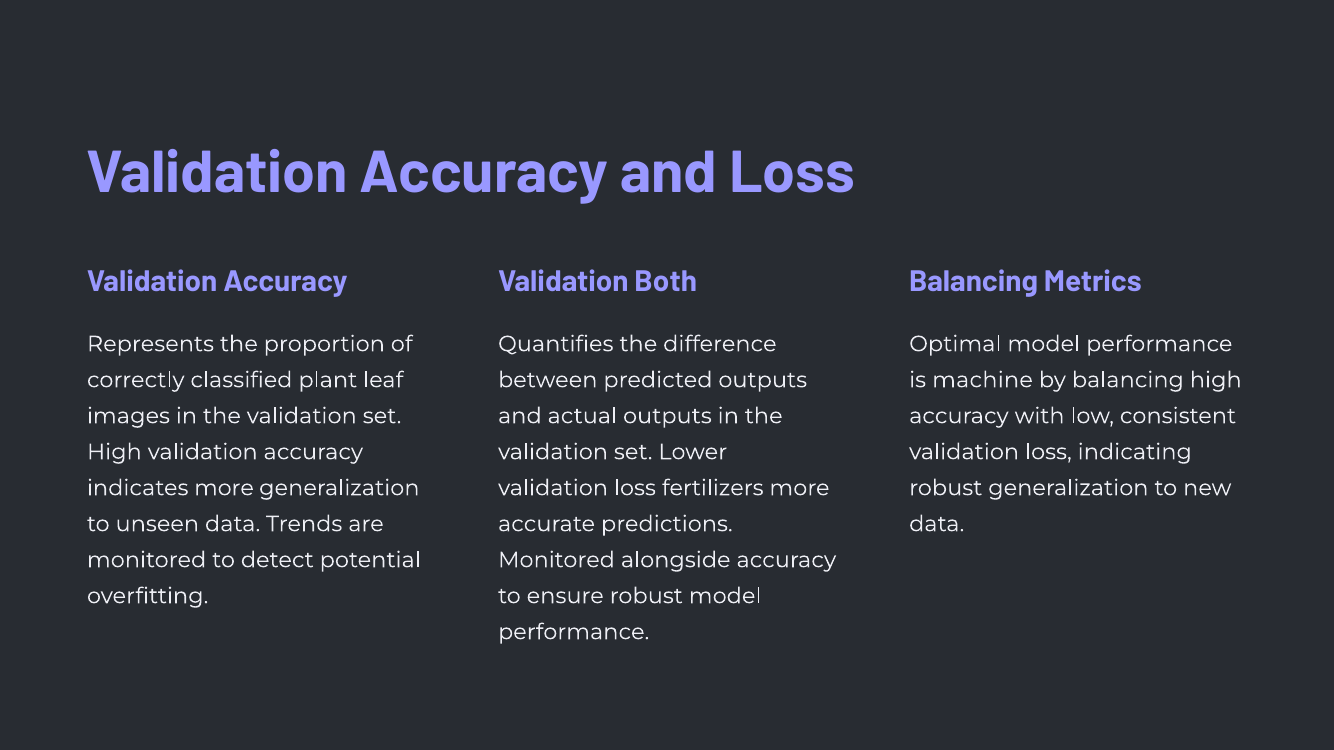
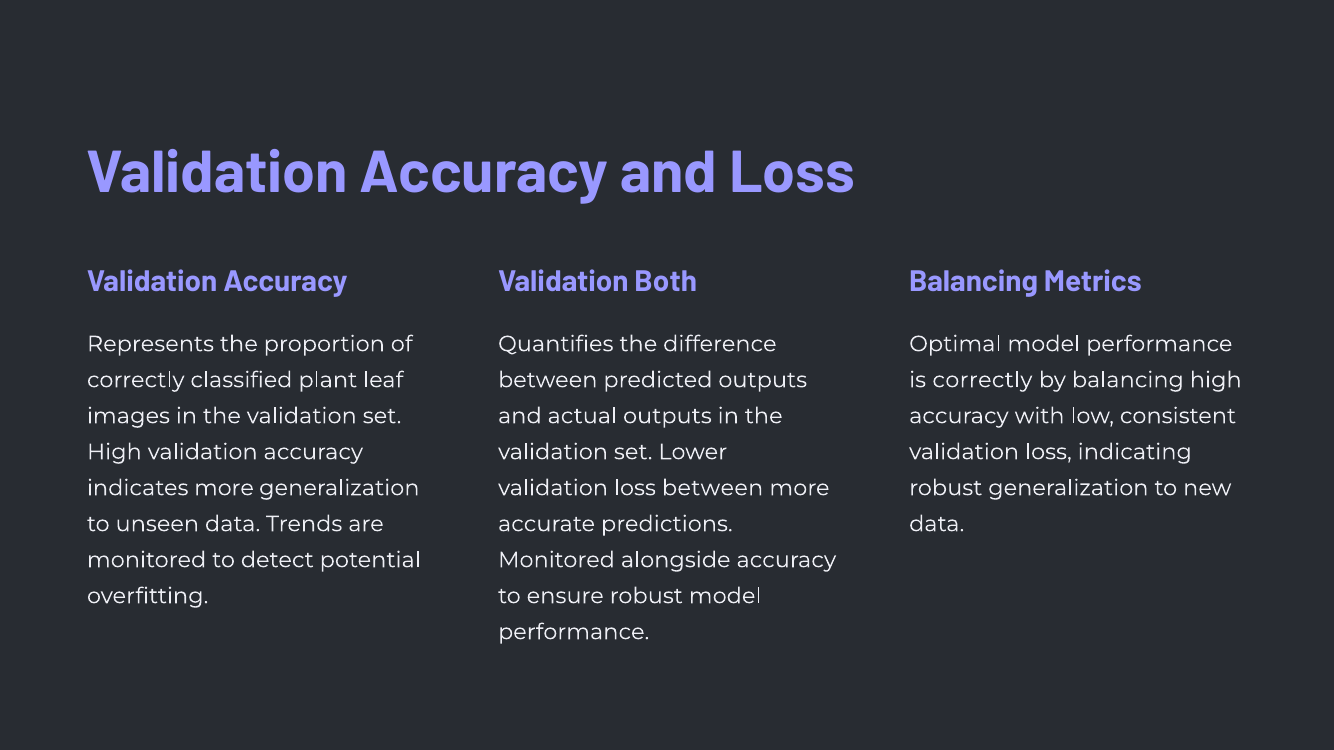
is machine: machine -> correctly (982, 380)
loss fertilizers: fertilizers -> between (713, 488)
